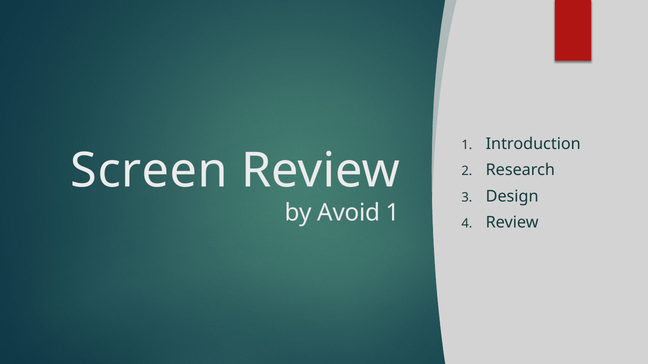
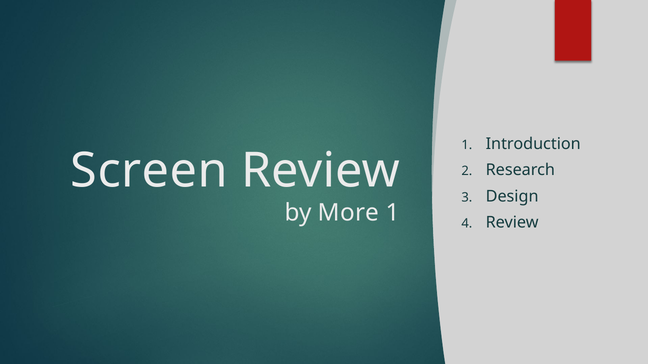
Avoid: Avoid -> More (349, 213)
